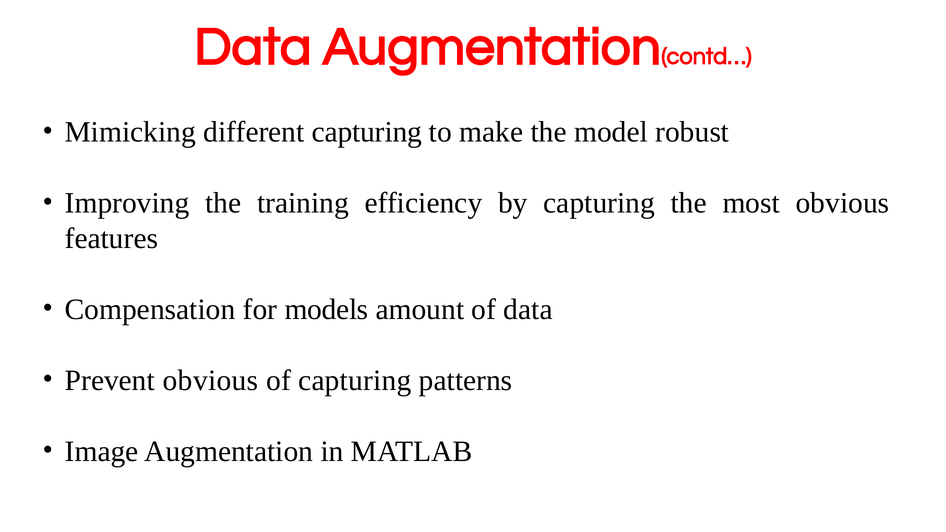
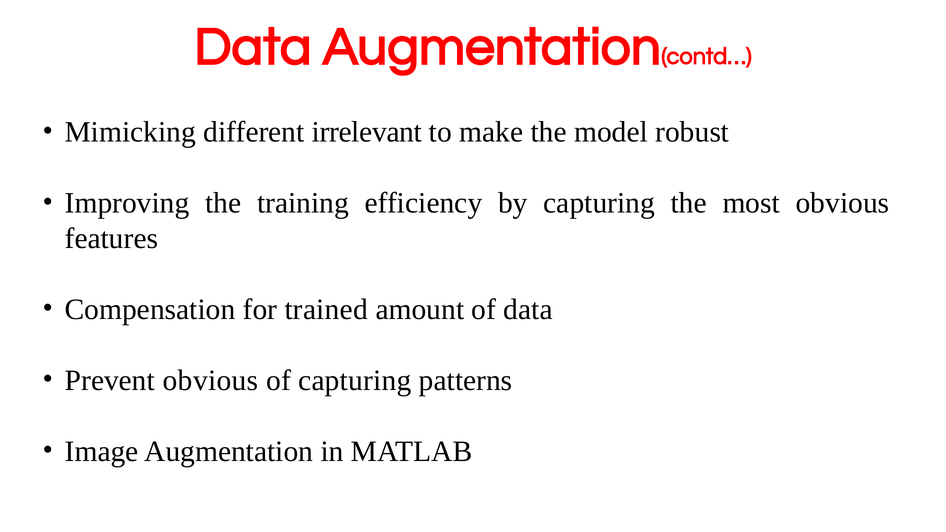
different capturing: capturing -> irrelevant (367, 132)
models: models -> trained (326, 310)
